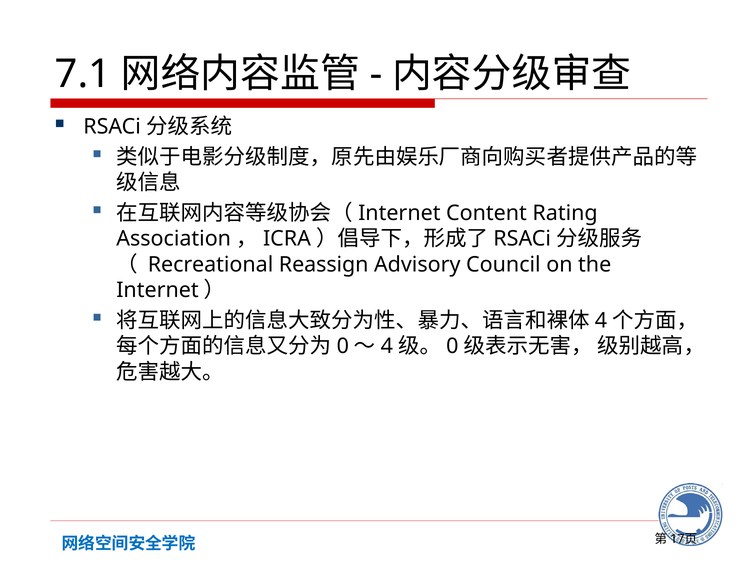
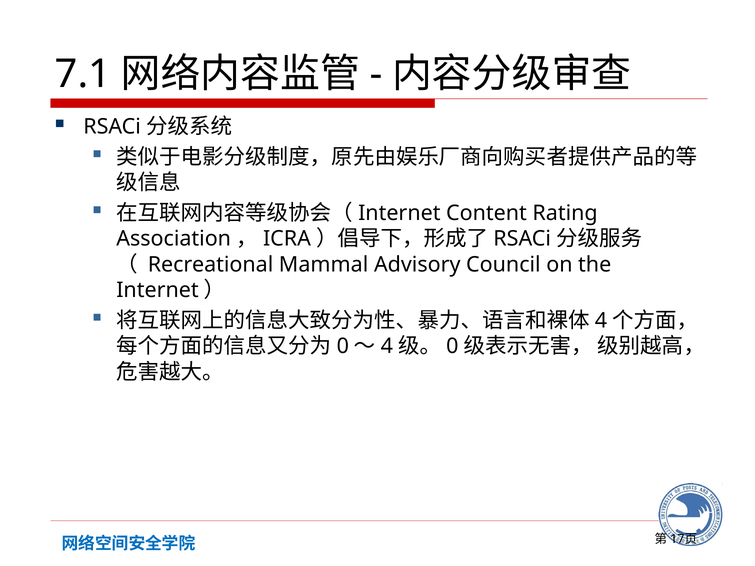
Reassign: Reassign -> Mammal (324, 265)
